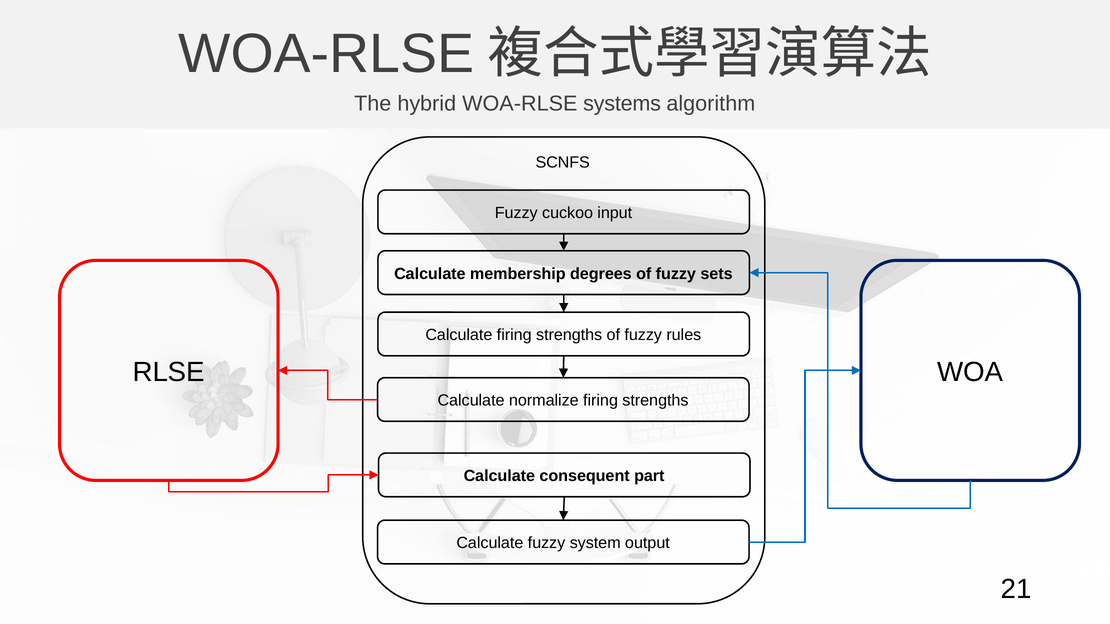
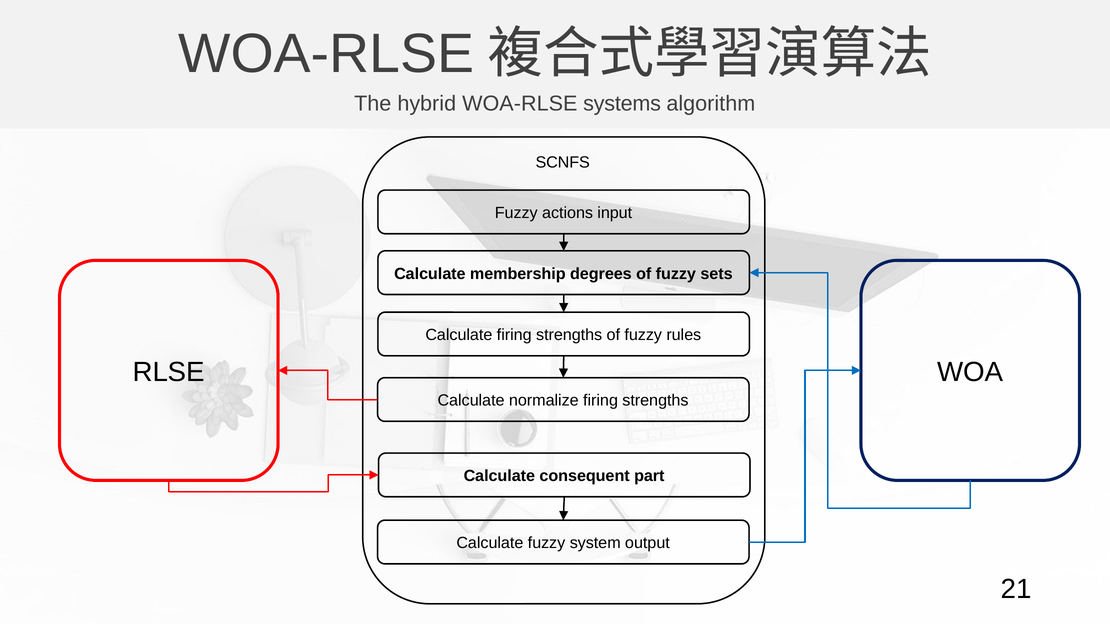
cuckoo: cuckoo -> actions (568, 213)
